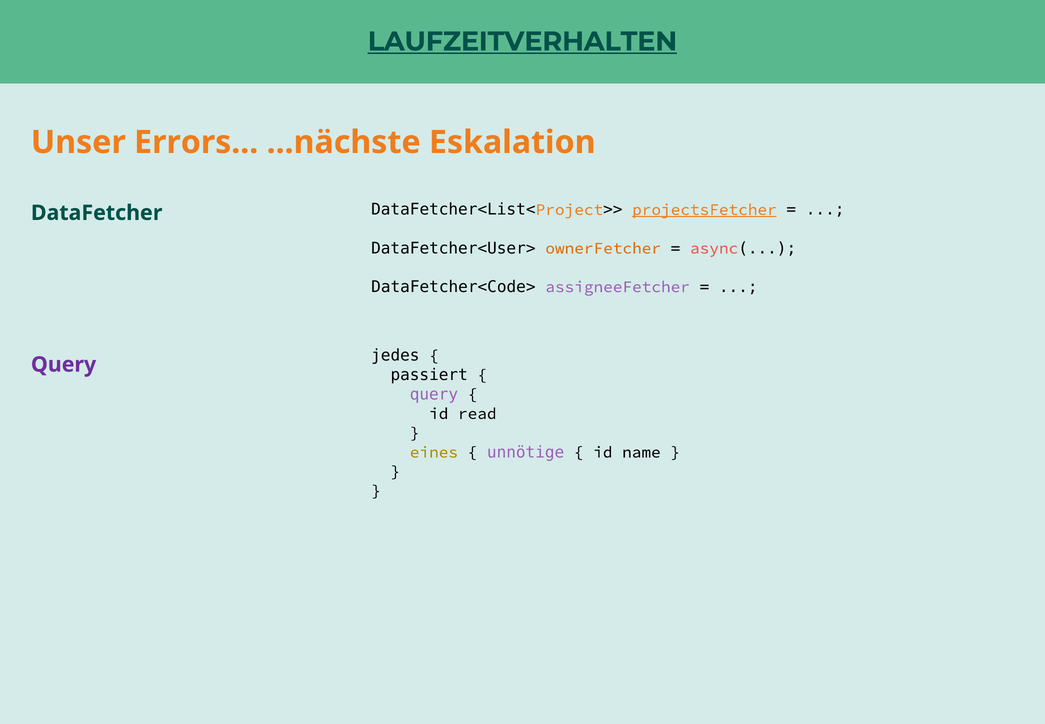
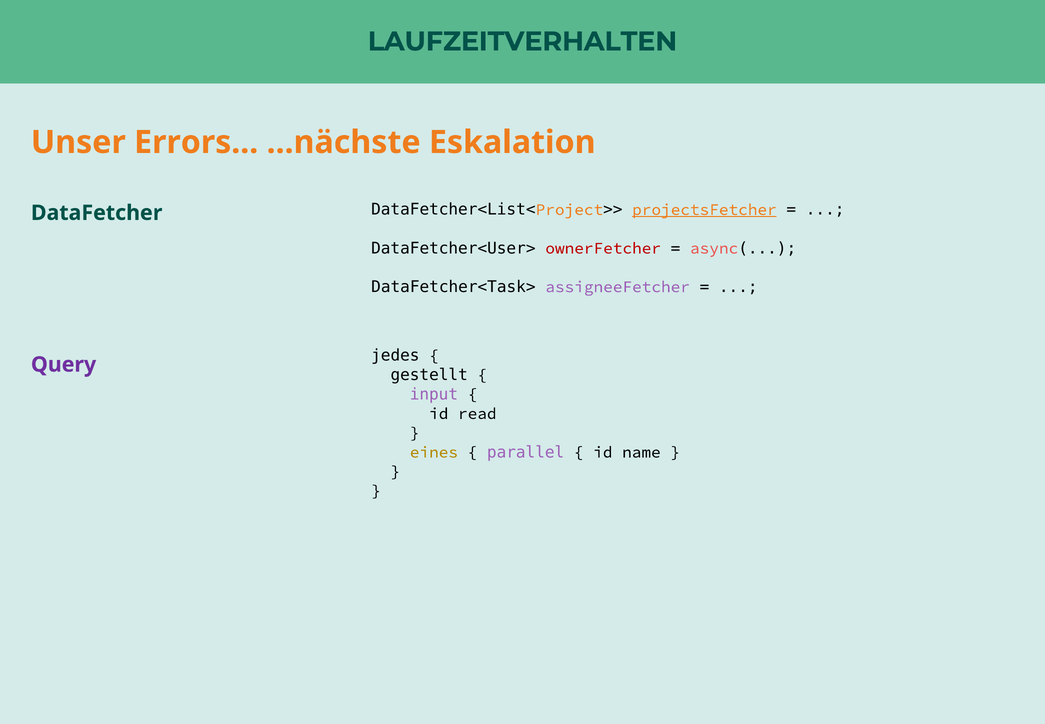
LAUFZEITVERHALTEN underline: present -> none (522, 41)
ownerFetcher colour: orange -> red (603, 248)
DataFetcher<Code>: DataFetcher<Code> -> DataFetcher<Task> (453, 287)
passiert: passiert -> gestellt (429, 375)
query: query -> input (434, 394)
unnötige: unnötige -> parallel (526, 452)
